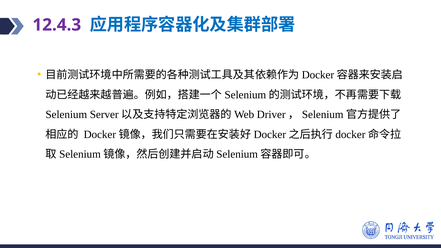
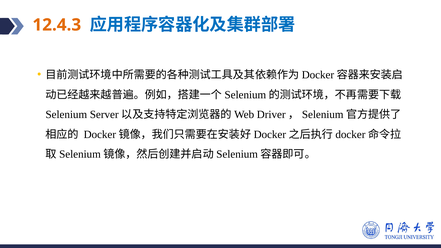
12.4.3 colour: purple -> orange (57, 25)
